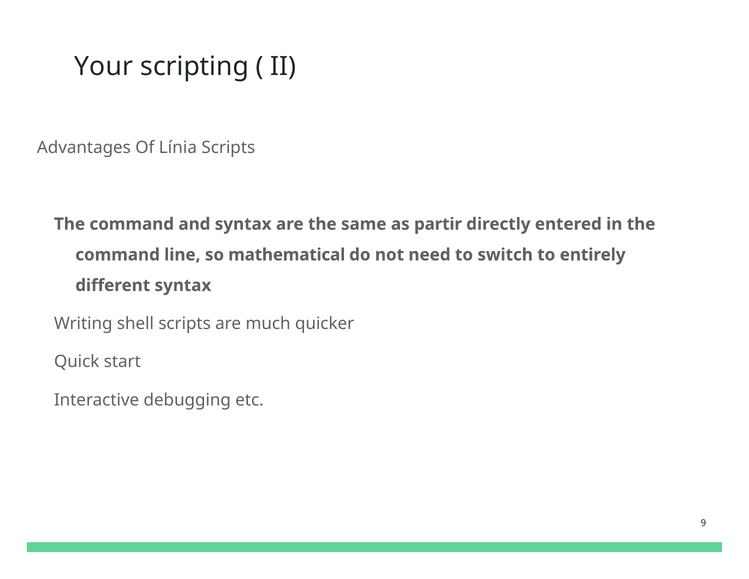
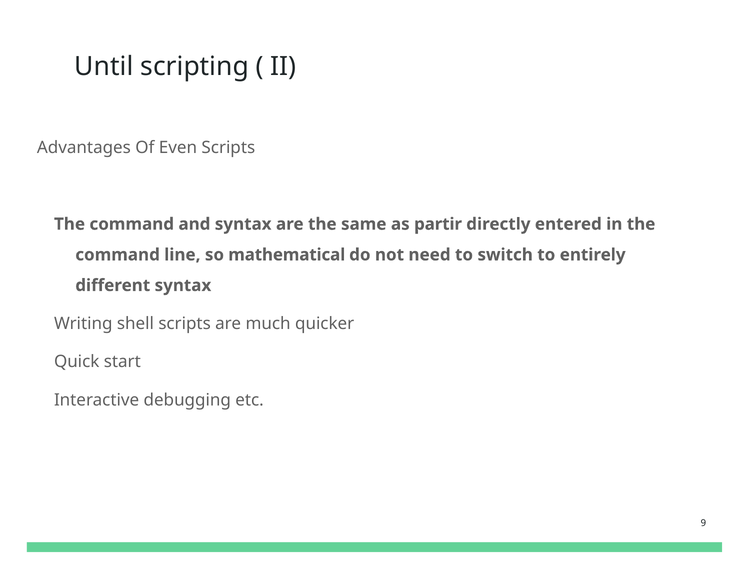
Your: Your -> Until (104, 66)
Línia: Línia -> Even (178, 148)
